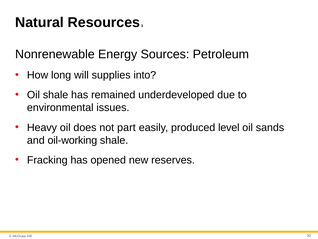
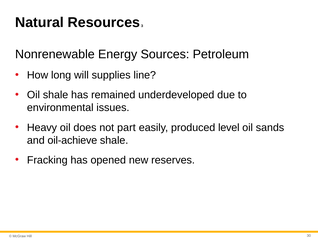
into: into -> line (145, 75)
oil-working: oil-working -> oil-achieve (72, 140)
